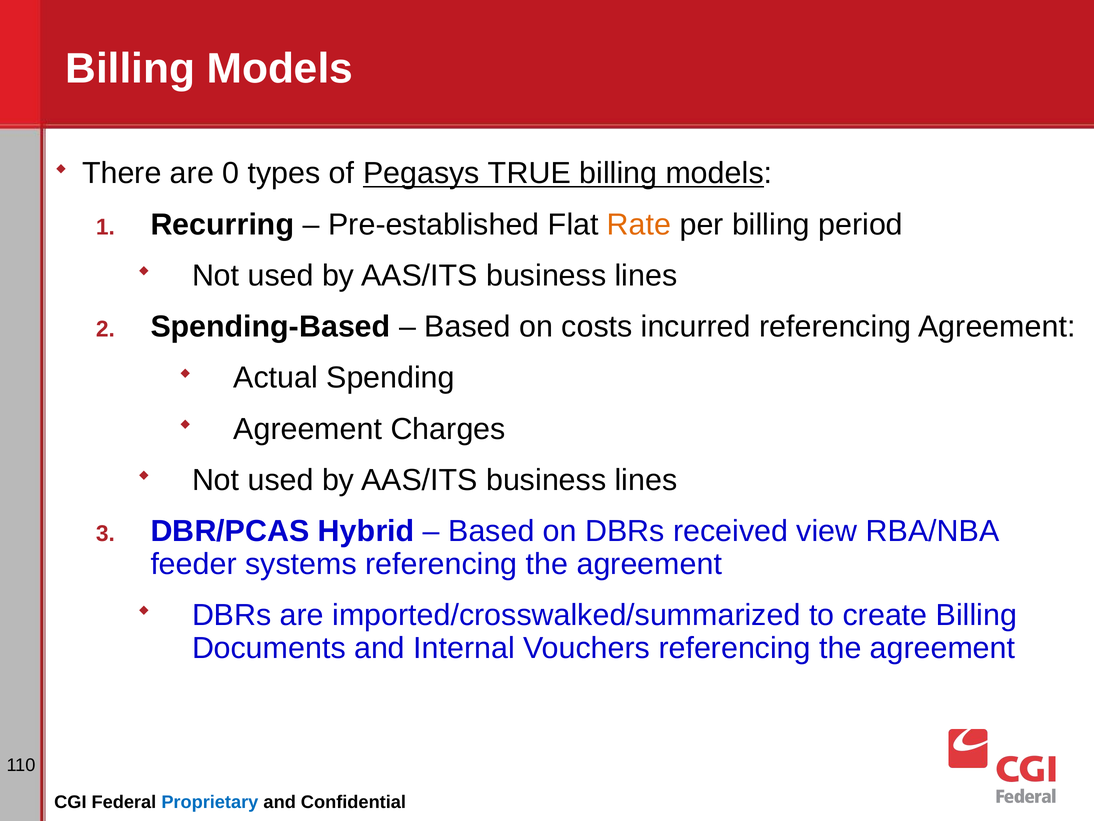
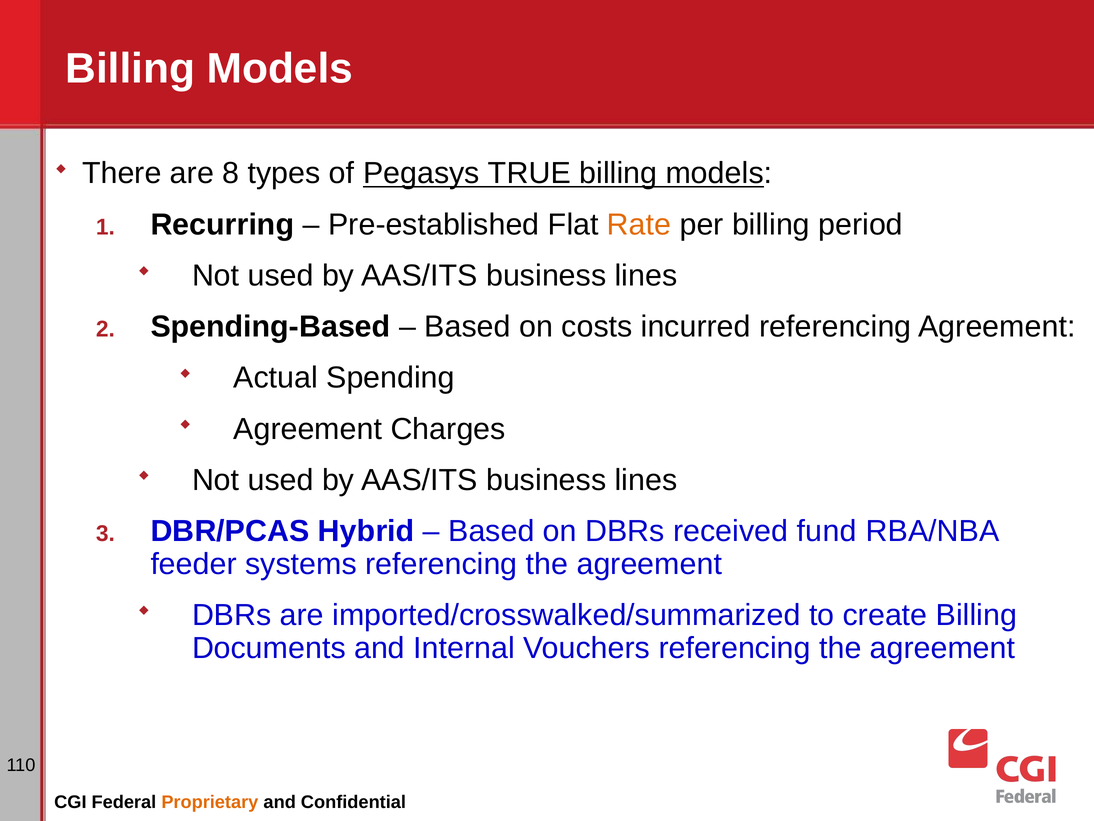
0: 0 -> 8 (231, 173)
view: view -> fund (827, 531)
Proprietary colour: blue -> orange (210, 802)
